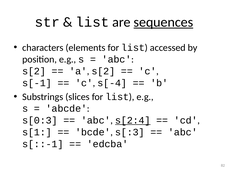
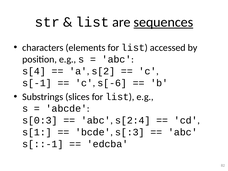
s[2: s[2 -> s[4 (34, 71)
s[-4: s[-4 -> s[-6 (112, 83)
s[2:4 underline: present -> none (133, 120)
